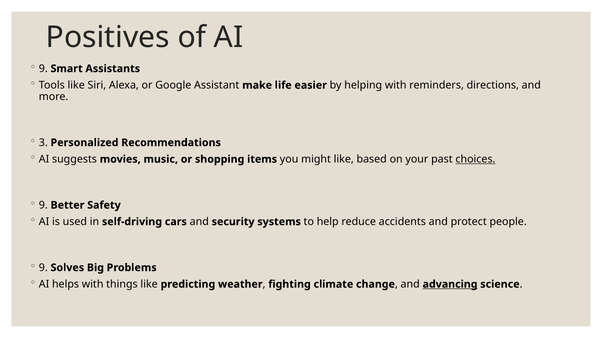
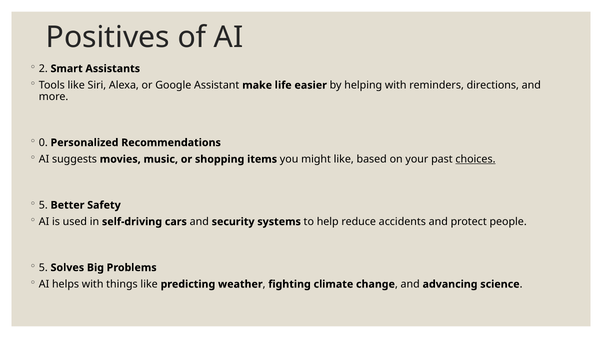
9: 9 -> 2 (43, 69)
3: 3 -> 0 (43, 143)
9: 9 -> 5 (43, 206)
9: 9 -> 5 (43, 268)
advancing underline: present -> none (450, 285)
